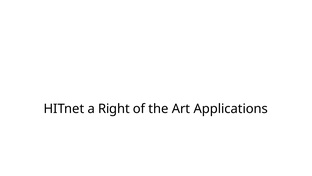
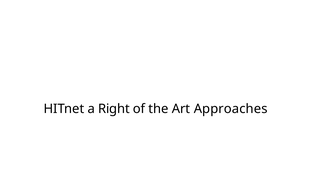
Applications: Applications -> Approaches (231, 108)
